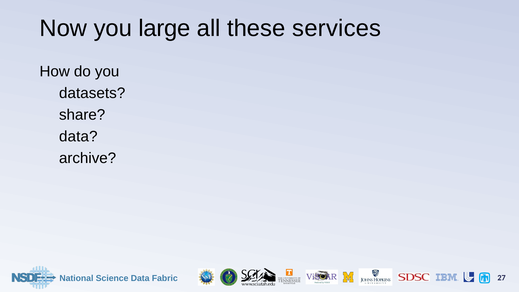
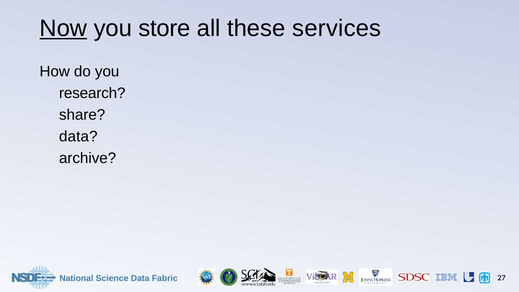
Now underline: none -> present (63, 28)
large: large -> store (165, 28)
datasets: datasets -> research (92, 93)
